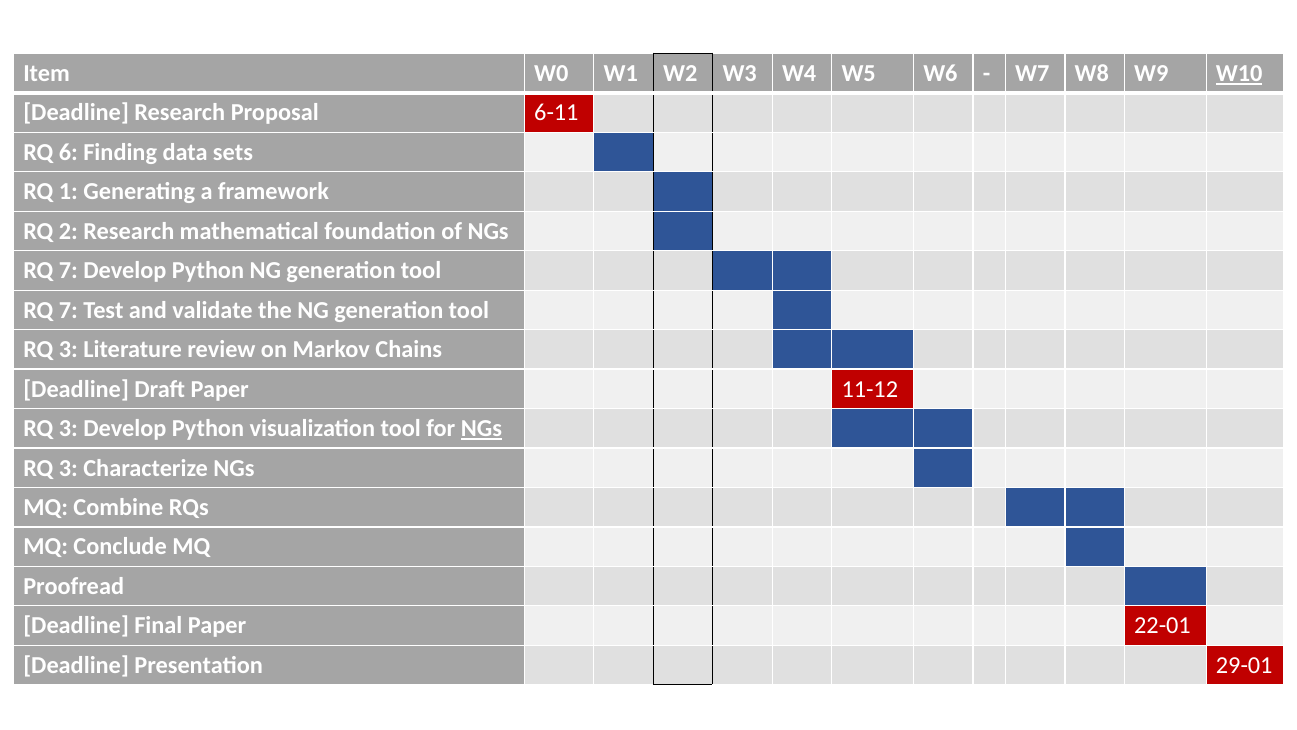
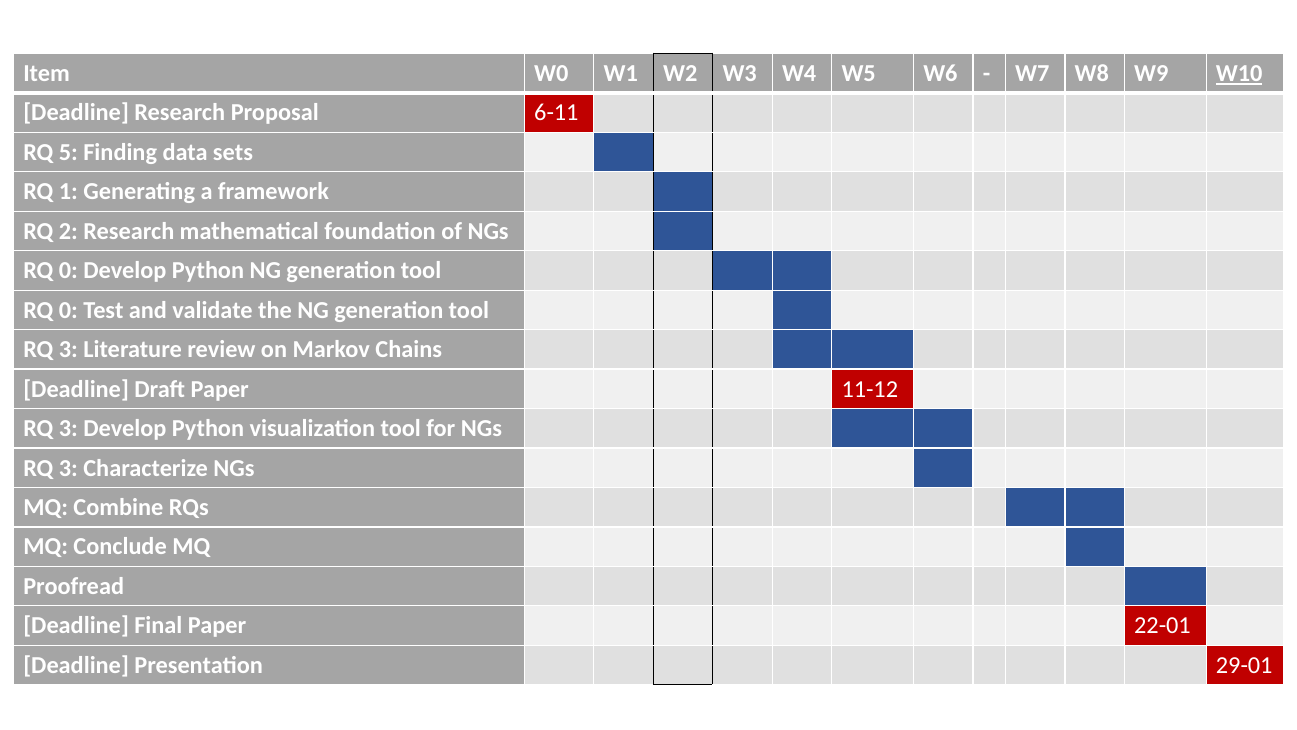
6: 6 -> 5 (68, 152)
7: 7 -> 0 (68, 271)
7: 7 -> 0 (68, 310)
NGs underline: present -> none (481, 428)
